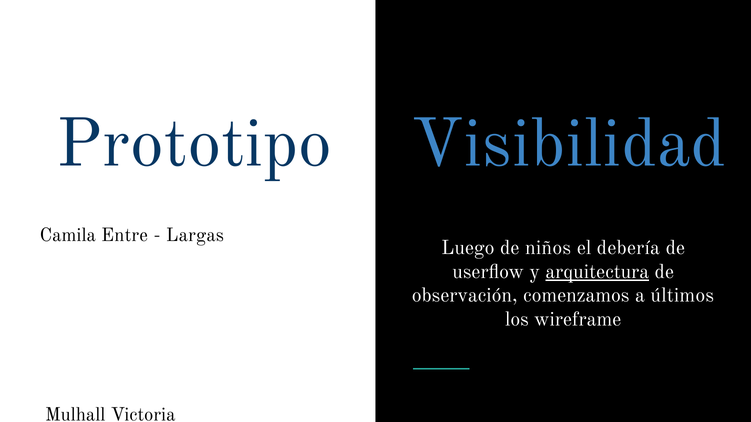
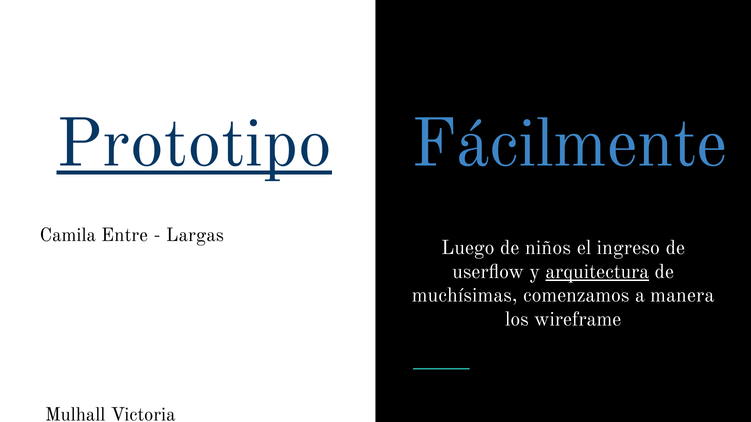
Prototipo underline: none -> present (194, 144)
Visibilidad: Visibilidad -> Fácilmente (569, 144)
debería: debería -> ingreso (628, 248)
observación: observación -> muchísimas (465, 296)
últimos: últimos -> manera (682, 296)
